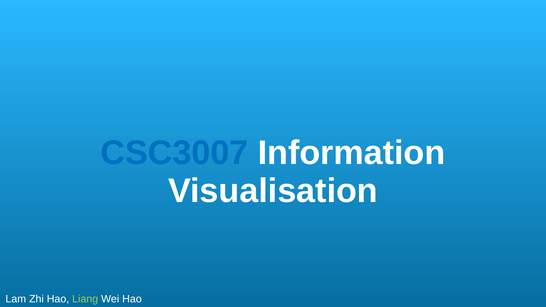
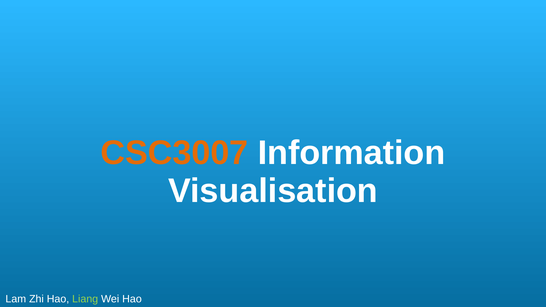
CSC3007 colour: blue -> orange (174, 153)
